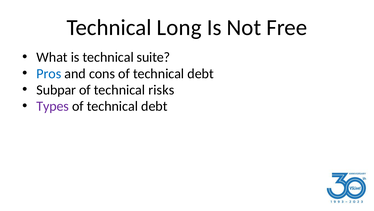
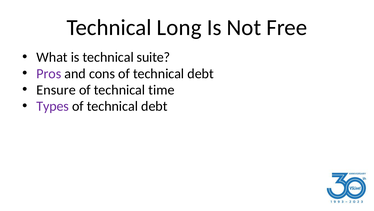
Pros colour: blue -> purple (49, 73)
Subpar: Subpar -> Ensure (56, 90)
risks: risks -> time (161, 90)
